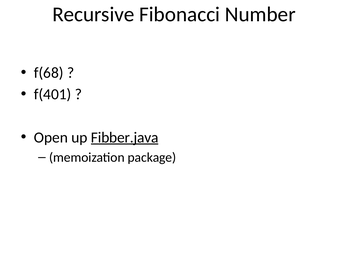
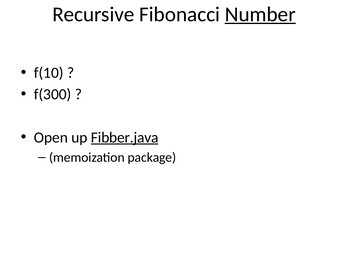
Number underline: none -> present (260, 14)
f(68: f(68 -> f(10 (49, 73)
f(401: f(401 -> f(300 (53, 94)
